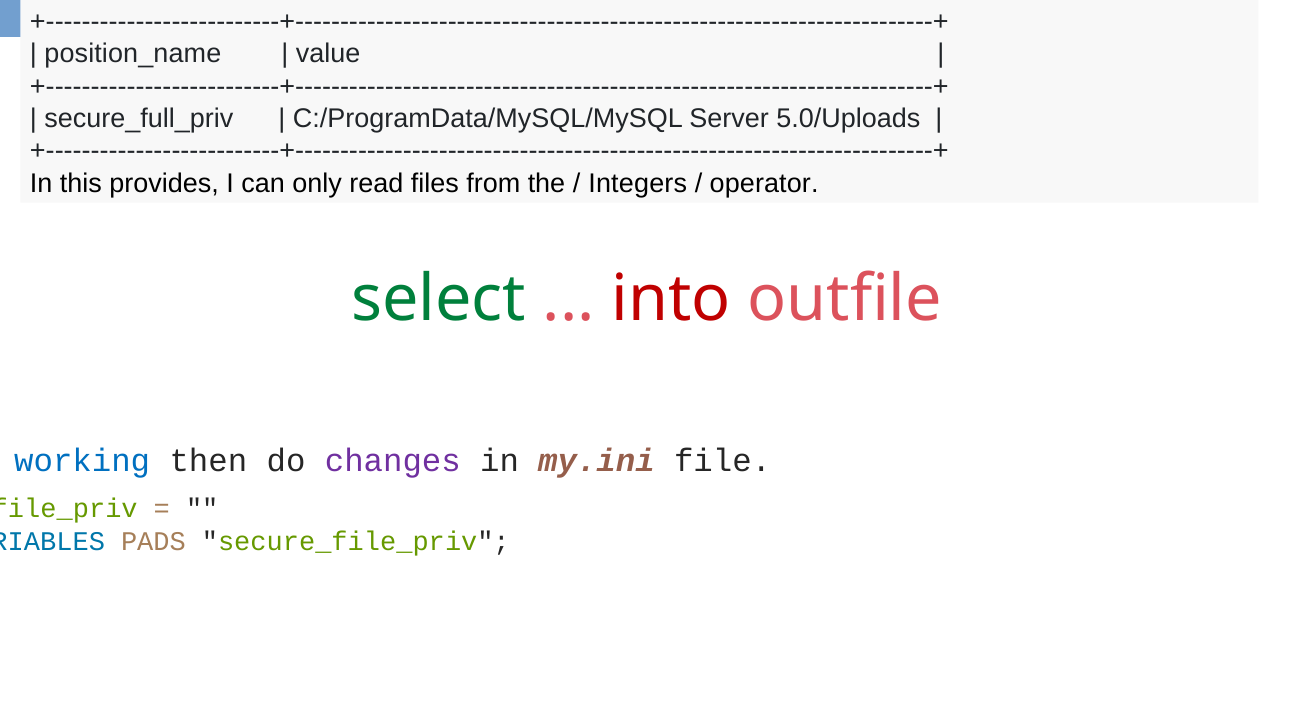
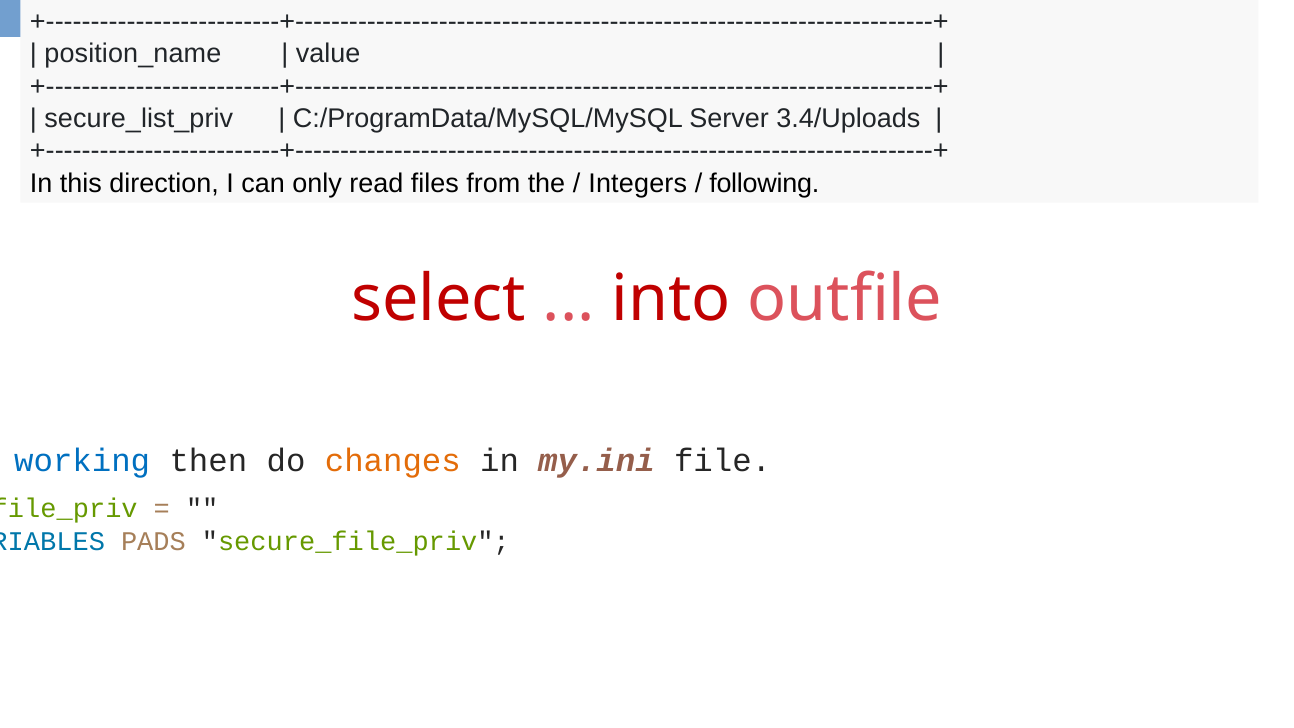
secure_full_priv: secure_full_priv -> secure_list_priv (139, 119)
5.0/Uploads: 5.0/Uploads -> 3.4/Uploads (848, 119)
provides: provides -> direction (164, 183)
operator: operator -> following (764, 183)
select colour: green -> red (439, 299)
changes colour: purple -> orange (393, 461)
